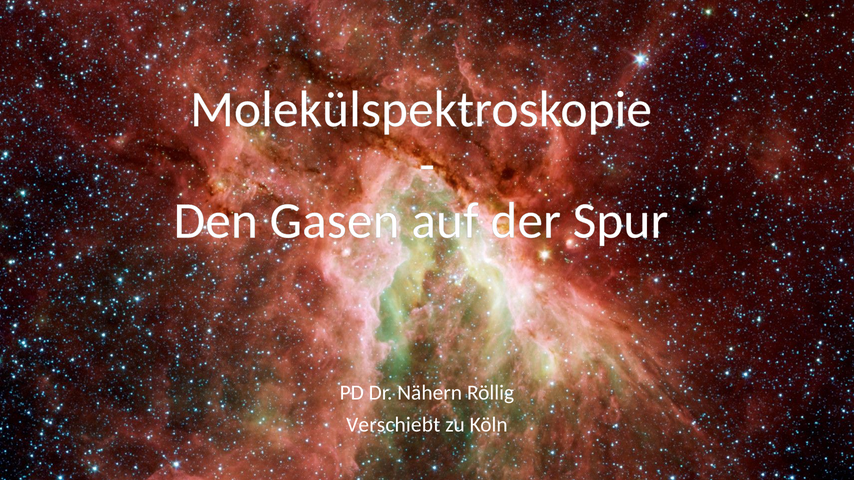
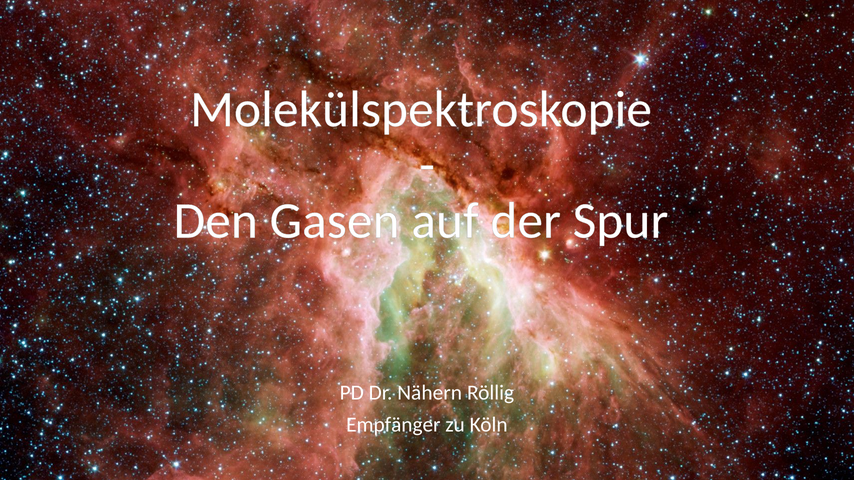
Verschiebt: Verschiebt -> Empfänger (393, 425)
